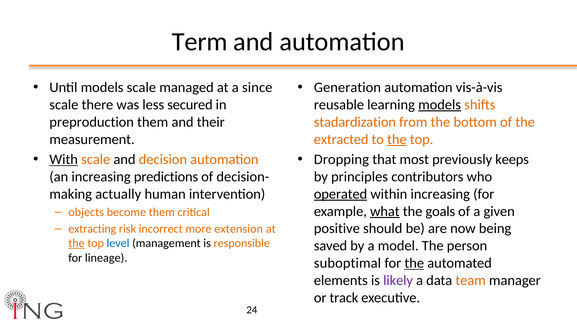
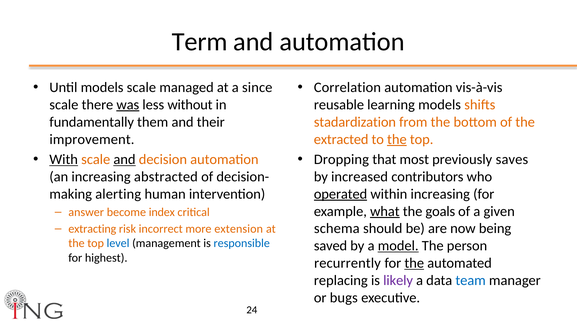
Generation: Generation -> Correlation (347, 88)
was underline: none -> present (128, 105)
secured: secured -> without (190, 105)
models underline: present -> none (440, 105)
preproduction: preproduction -> fundamentally (92, 122)
measurement: measurement -> improvement (92, 139)
and underline: none -> present (125, 160)
keeps: keeps -> saves (512, 160)
predictions: predictions -> abstracted (166, 177)
principles: principles -> increased (360, 177)
actually: actually -> alerting (118, 194)
objects: objects -> answer (86, 212)
become them: them -> index (162, 212)
positive: positive -> schema (337, 229)
the underline: present -> none (76, 244)
responsible colour: orange -> blue (242, 244)
model underline: none -> present (398, 246)
lineage: lineage -> highest (106, 258)
suboptimal: suboptimal -> recurrently (347, 264)
elements: elements -> replacing (341, 281)
team colour: orange -> blue (471, 281)
track: track -> bugs (344, 298)
